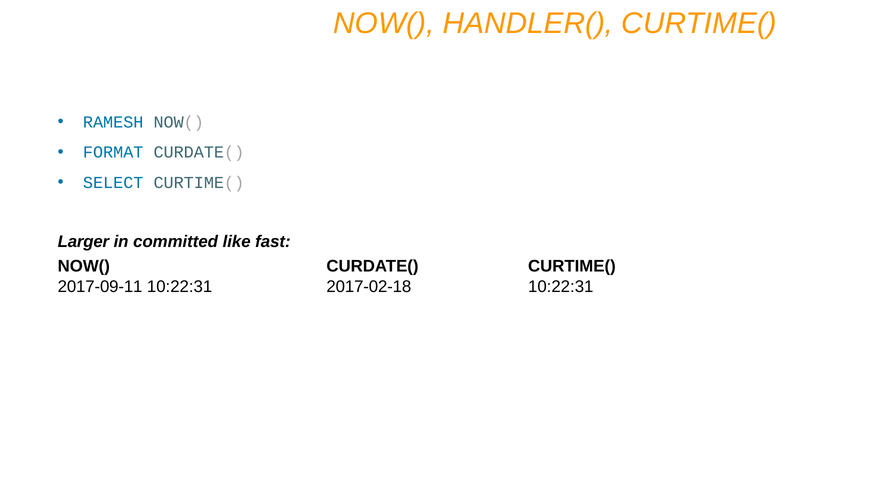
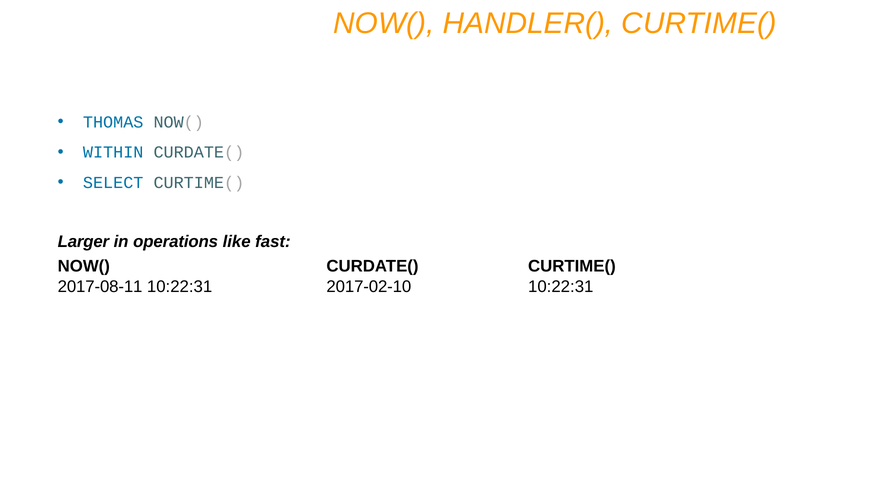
RAMESH: RAMESH -> THOMAS (113, 122)
FORMAT: FORMAT -> WITHIN (113, 152)
committed: committed -> operations (176, 242)
2017-09-11: 2017-09-11 -> 2017-08-11 (100, 287)
2017-02-18: 2017-02-18 -> 2017-02-10 (369, 287)
